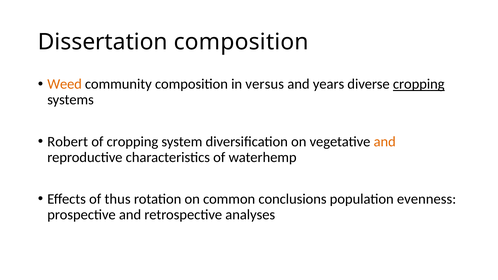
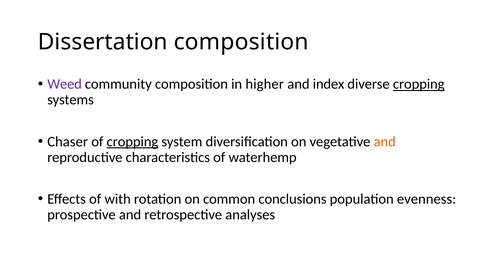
Weed colour: orange -> purple (65, 84)
versus: versus -> higher (265, 84)
years: years -> index (329, 84)
Robert: Robert -> Chaser (68, 142)
cropping underline: none -> present (132, 142)
thus: thus -> with (118, 199)
